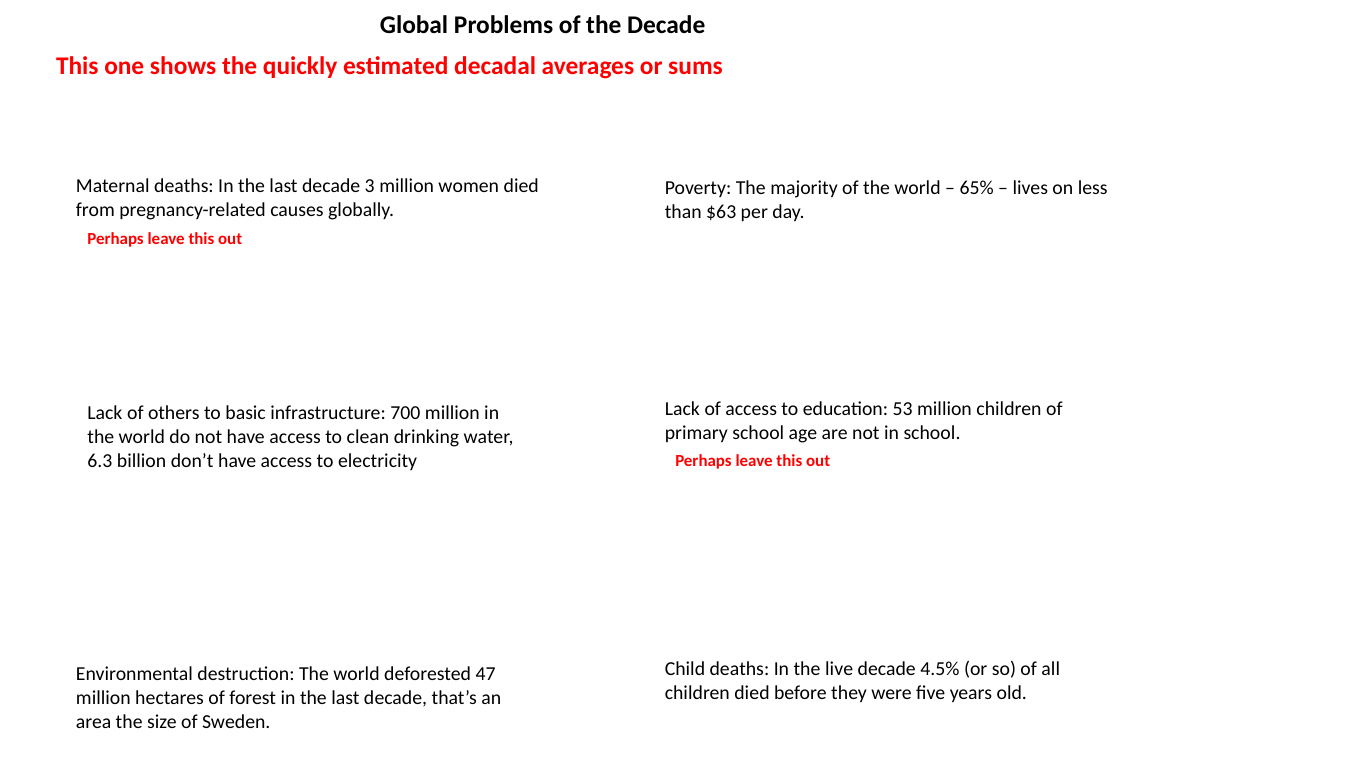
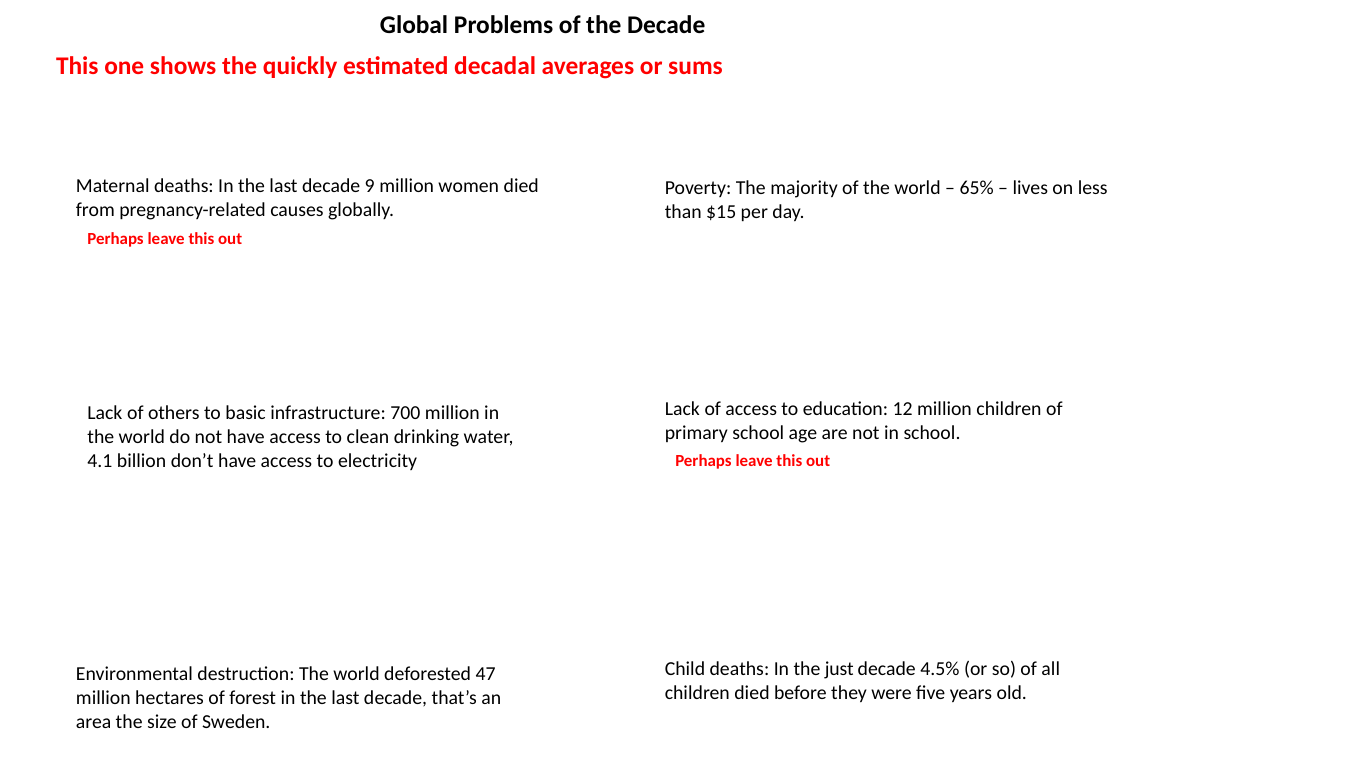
3: 3 -> 9 (370, 186)
$63: $63 -> $15 (721, 212)
53: 53 -> 12 (903, 409)
6.3: 6.3 -> 4.1 (100, 461)
live: live -> just (839, 670)
